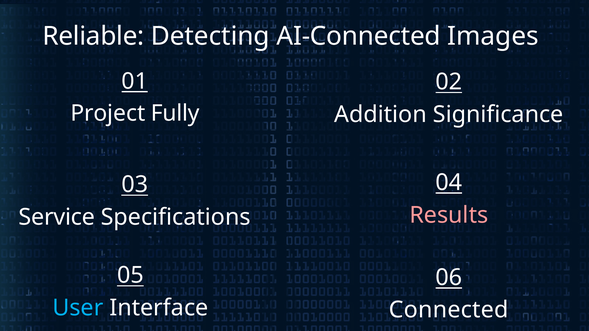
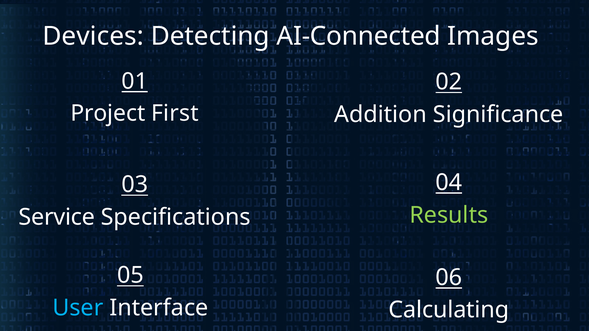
Reliable: Reliable -> Devices (93, 36)
Fully: Fully -> First (175, 113)
Results colour: pink -> light green (449, 215)
Connected: Connected -> Calculating (449, 310)
